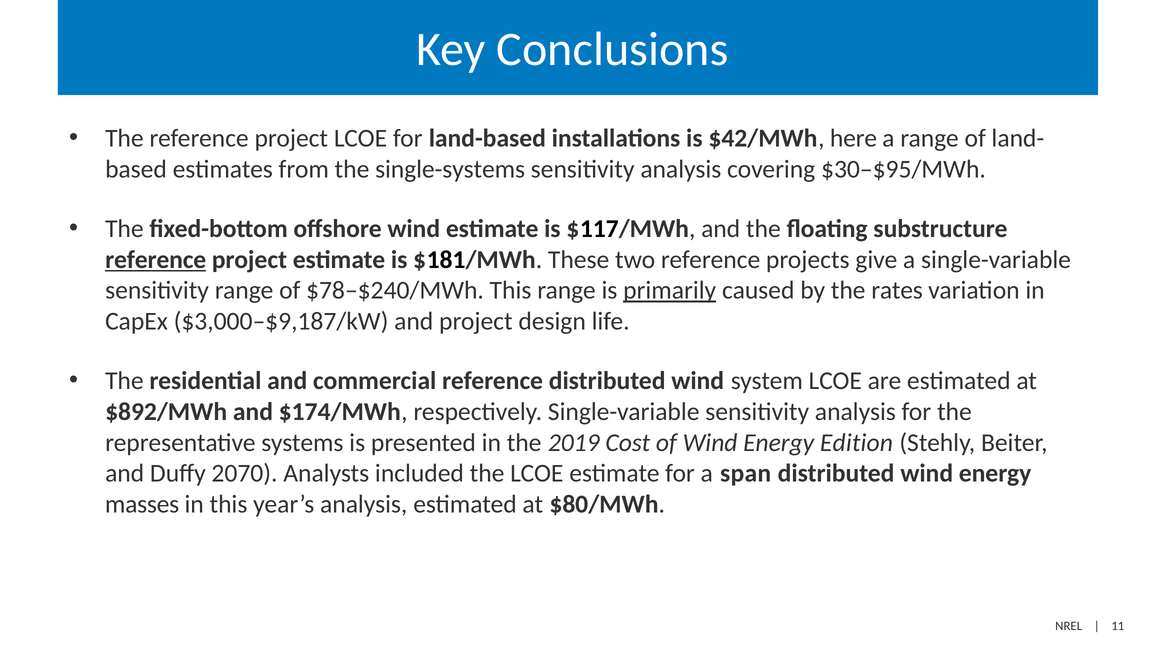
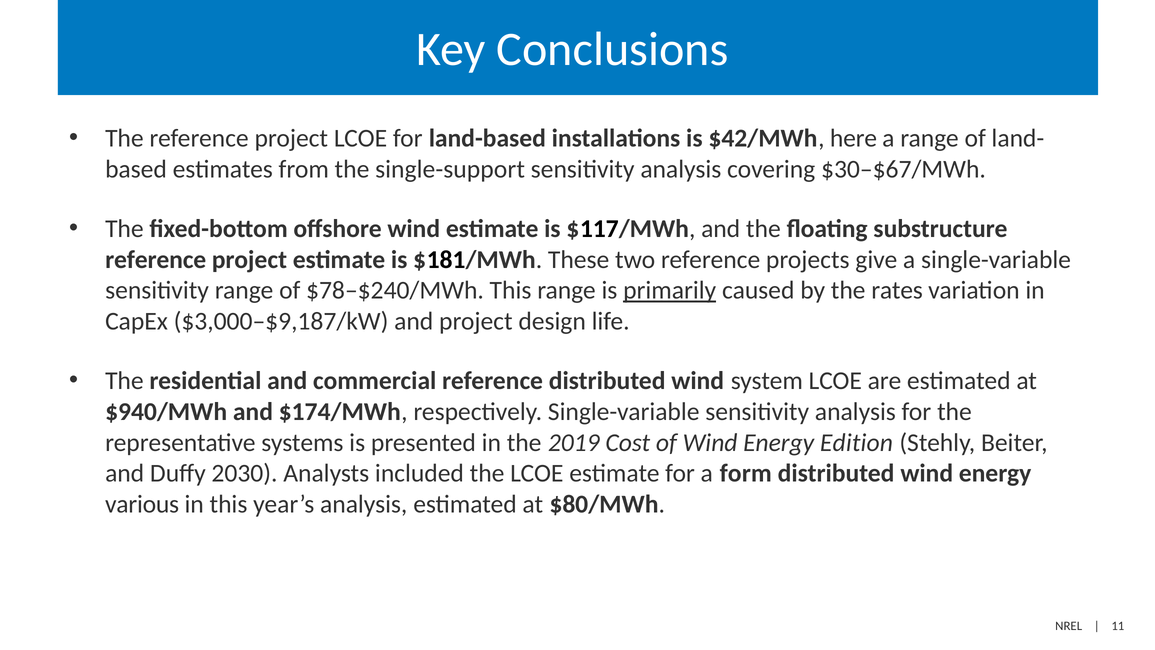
single-systems: single-systems -> single-support (450, 169)
$30–$95/MWh: $30–$95/MWh -> $30–$67/MWh (903, 169)
reference underline: present -> none (156, 260)
$892/MWh: $892/MWh -> $940/MWh (166, 412)
2070: 2070 -> 2030 (244, 473)
span: span -> form (746, 473)
masses: masses -> various (142, 504)
